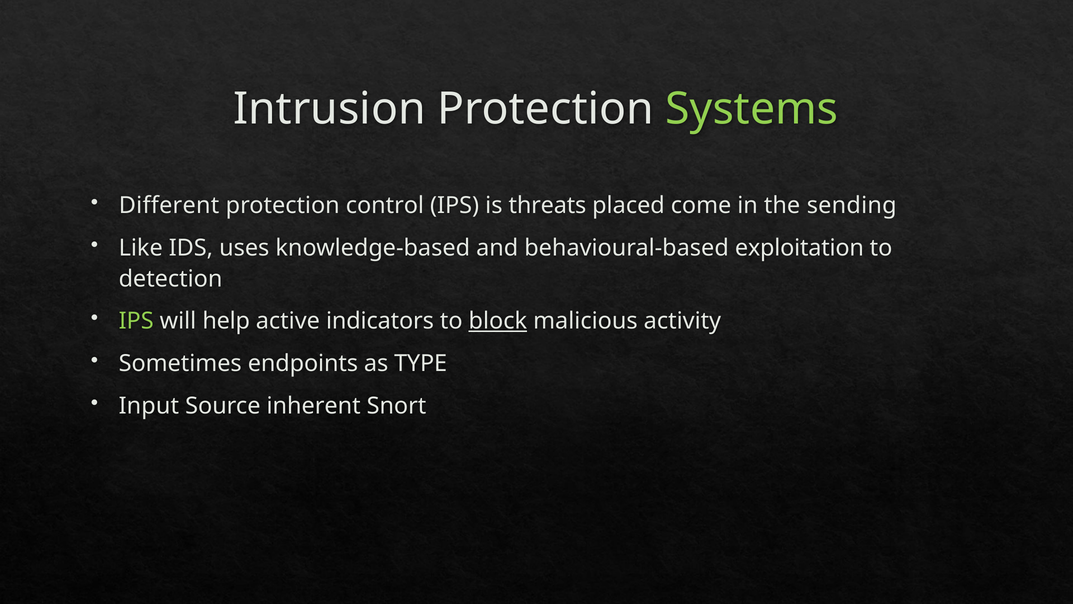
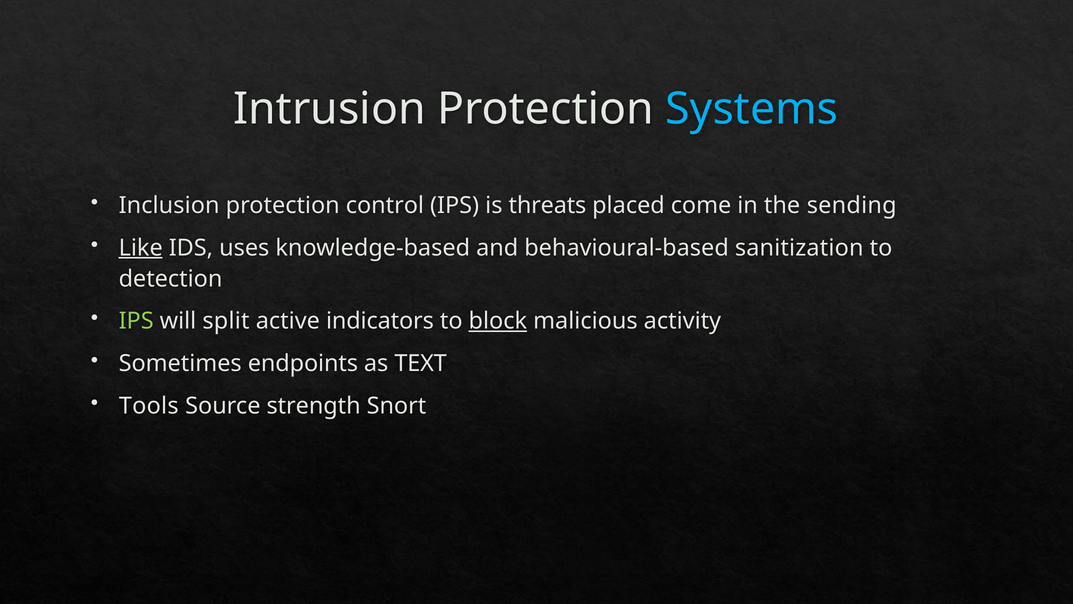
Systems colour: light green -> light blue (752, 109)
Different: Different -> Inclusion (169, 205)
Like underline: none -> present (141, 248)
exploitation: exploitation -> sanitization (799, 248)
help: help -> split (226, 321)
TYPE: TYPE -> TEXT (421, 363)
Input: Input -> Tools (149, 406)
inherent: inherent -> strength (314, 406)
